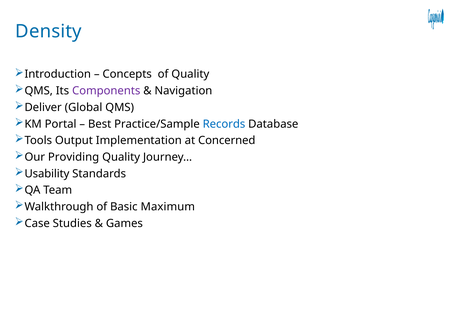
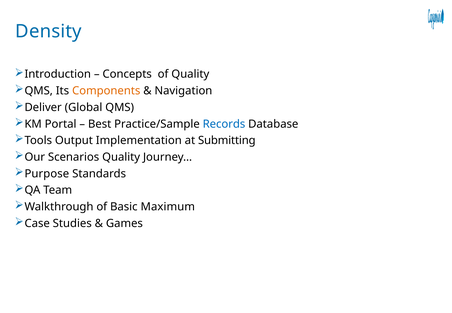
Components colour: purple -> orange (106, 91)
Concerned: Concerned -> Submitting (227, 140)
Providing: Providing -> Scenarios (74, 157)
Usability: Usability -> Purpose (47, 174)
